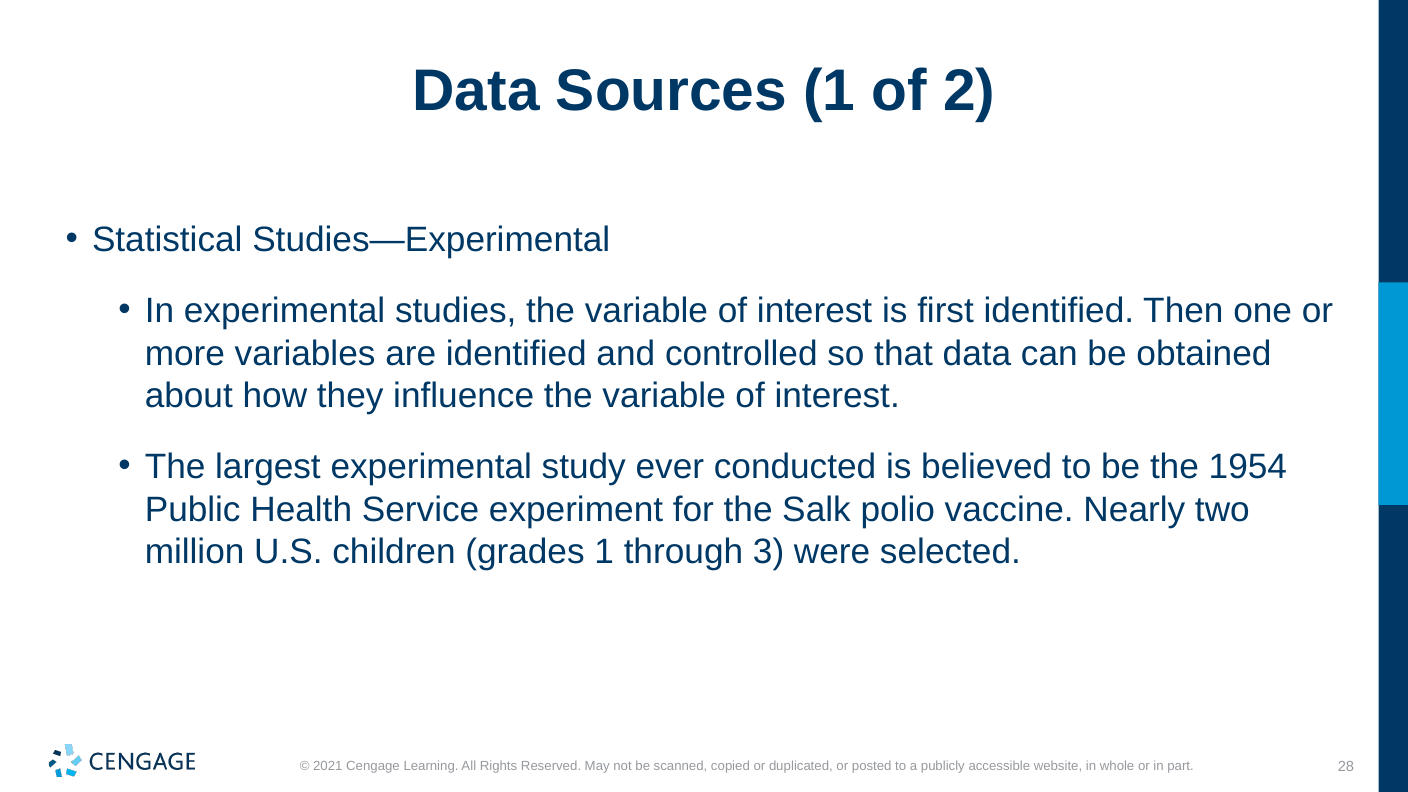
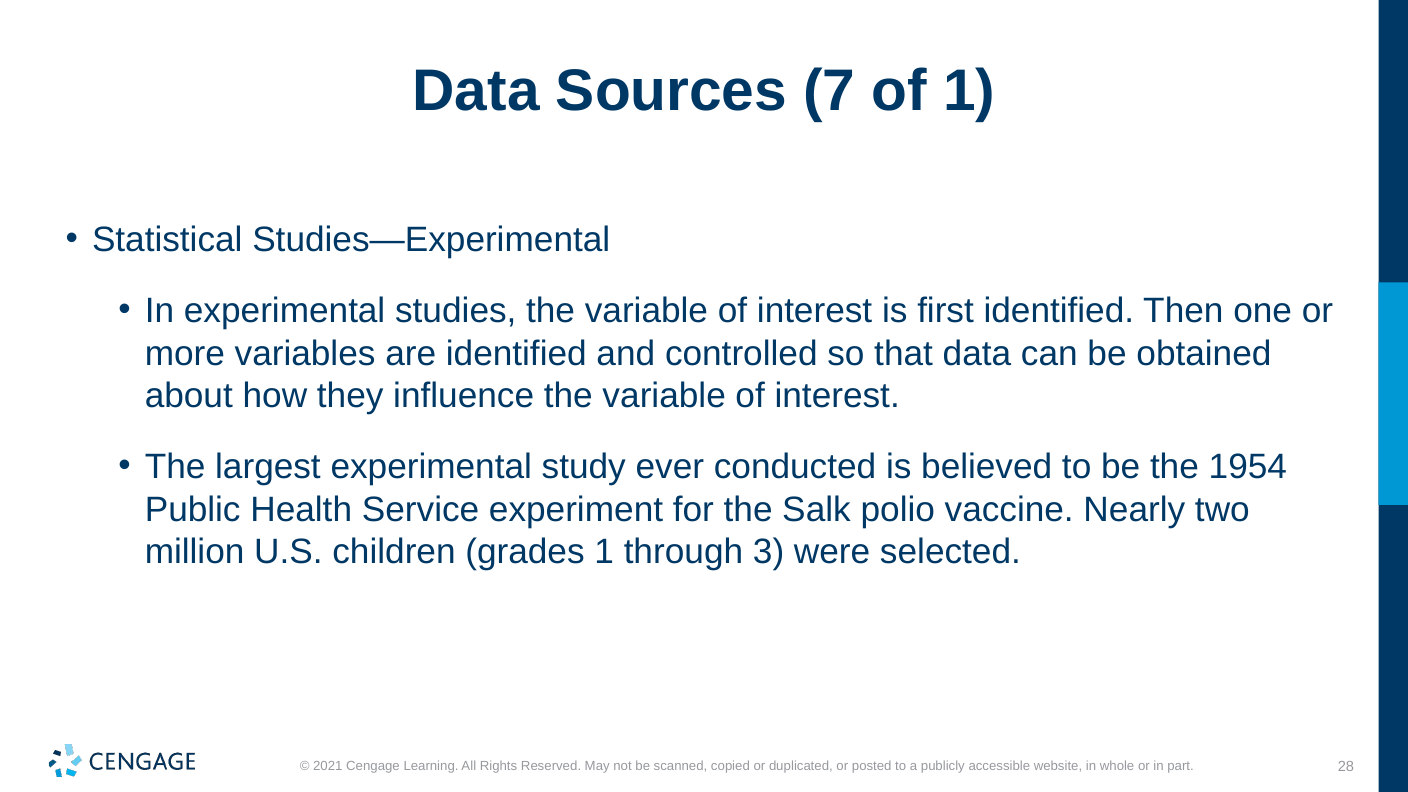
Sources 1: 1 -> 7 (829, 91)
of 2: 2 -> 1 (969, 91)
